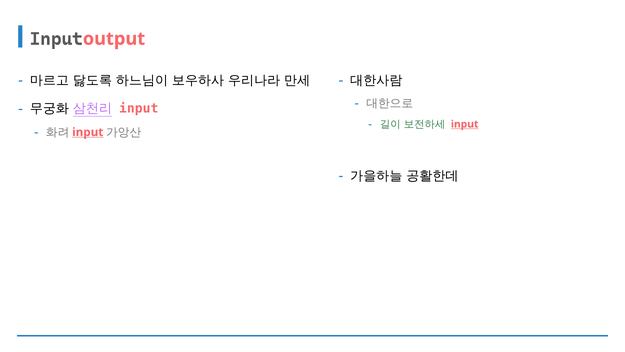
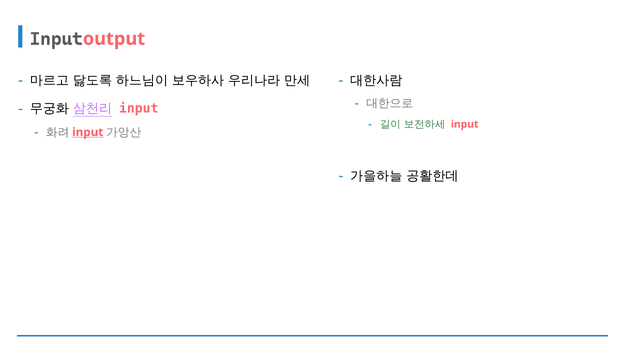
input underline: present -> none (465, 124)
